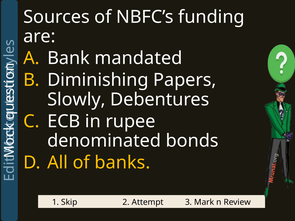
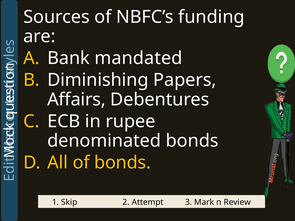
Slowly: Slowly -> Affairs (76, 100)
of banks: banks -> bonds (122, 163)
